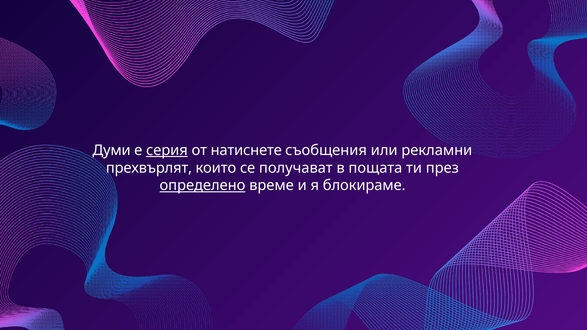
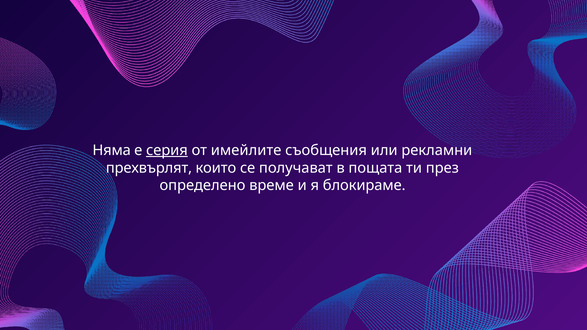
Думи: Думи -> Няма (112, 150)
натиснете: натиснете -> имейлите (246, 150)
определено underline: present -> none (202, 186)
